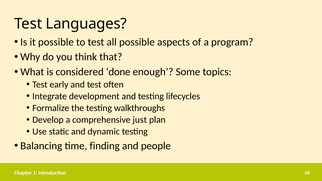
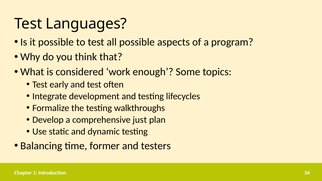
done: done -> work (118, 72)
finding: finding -> former (105, 146)
people: people -> testers (156, 146)
